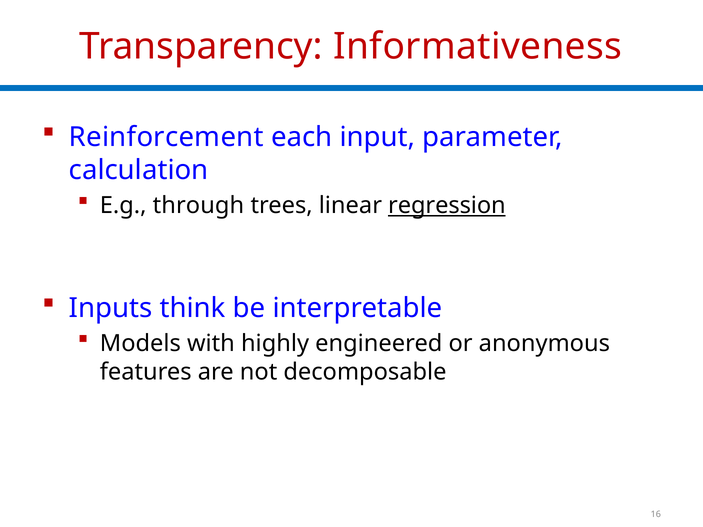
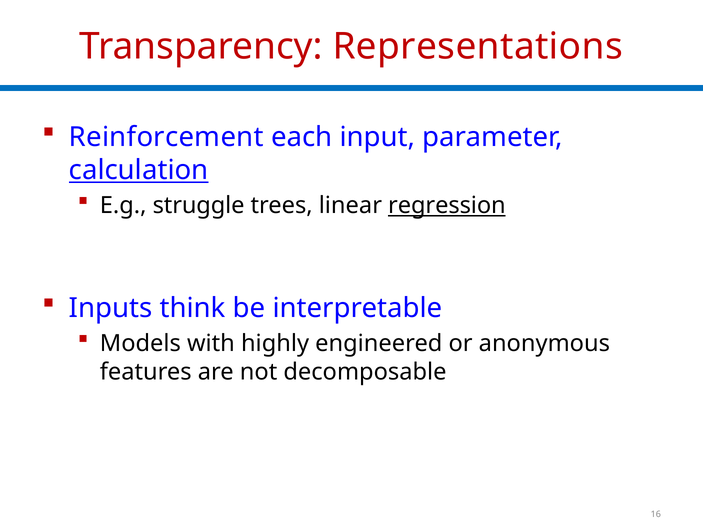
Informativeness: Informativeness -> Representations (478, 47)
calculation underline: none -> present (139, 170)
through: through -> struggle (199, 206)
